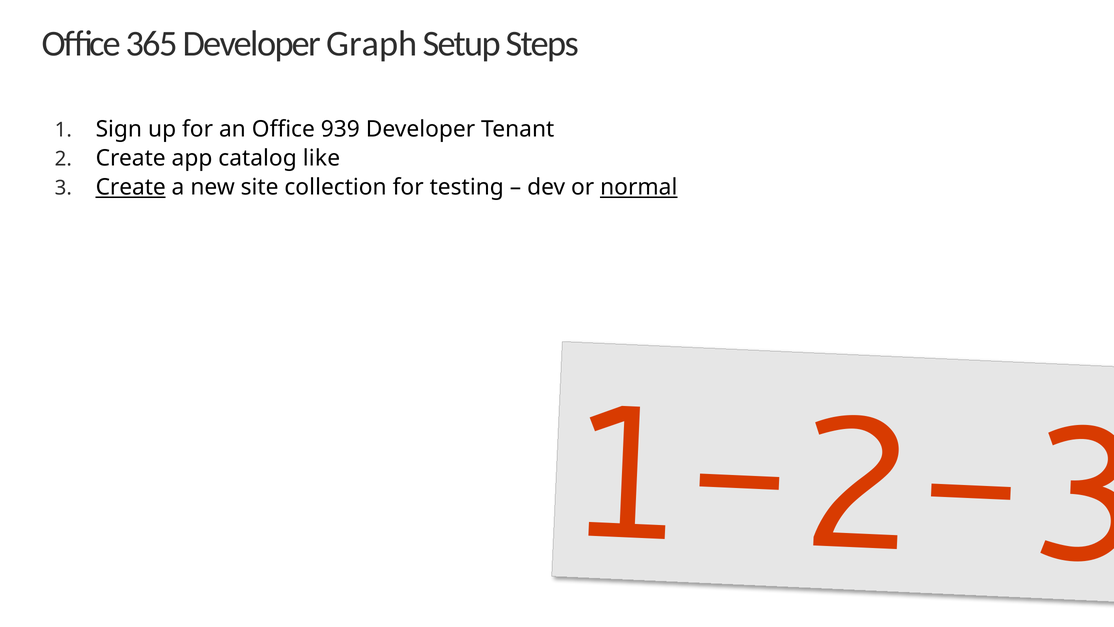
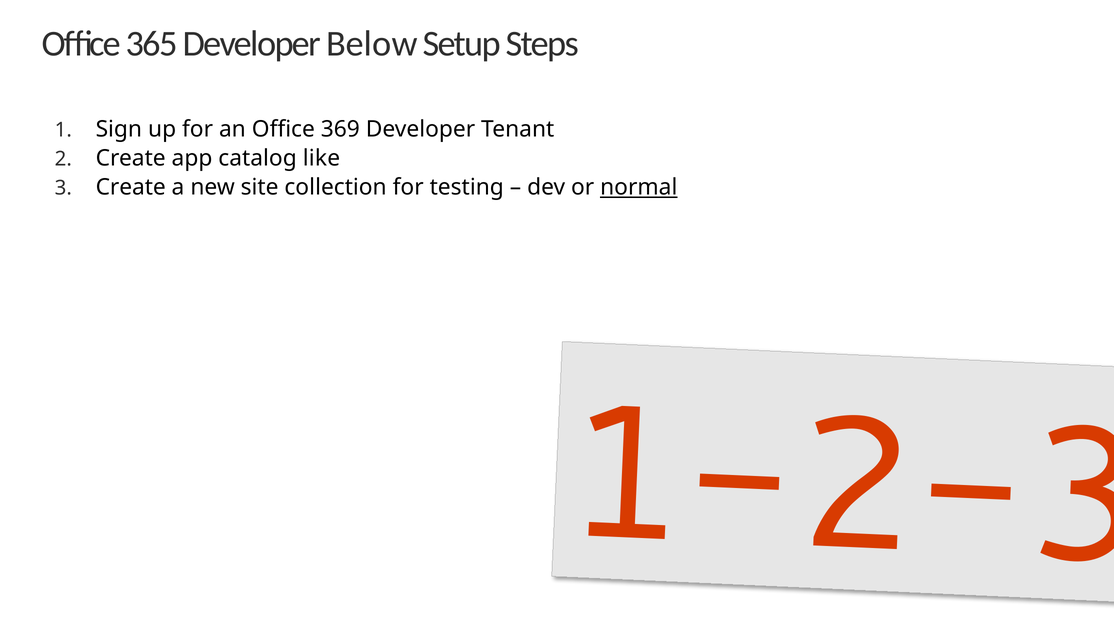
Graph: Graph -> Below (372, 44)
939: 939 -> 369 (340, 129)
Create underline: present -> none (131, 187)
